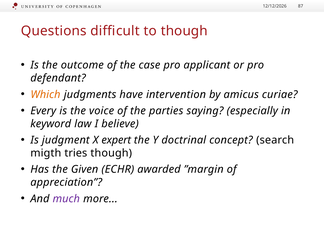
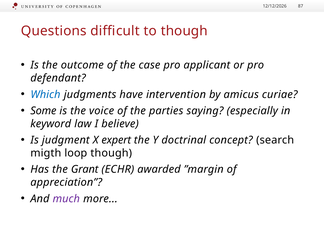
Which colour: orange -> blue (45, 94)
Every: Every -> Some (43, 111)
tries: tries -> loop (76, 153)
Given: Given -> Grant (85, 169)
